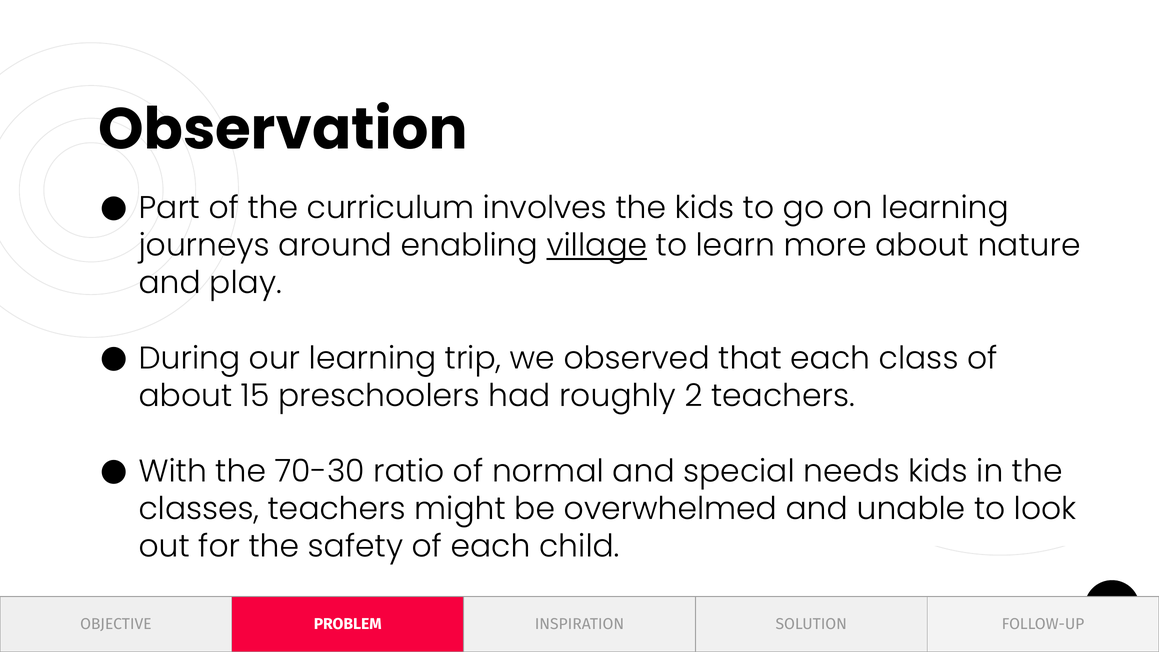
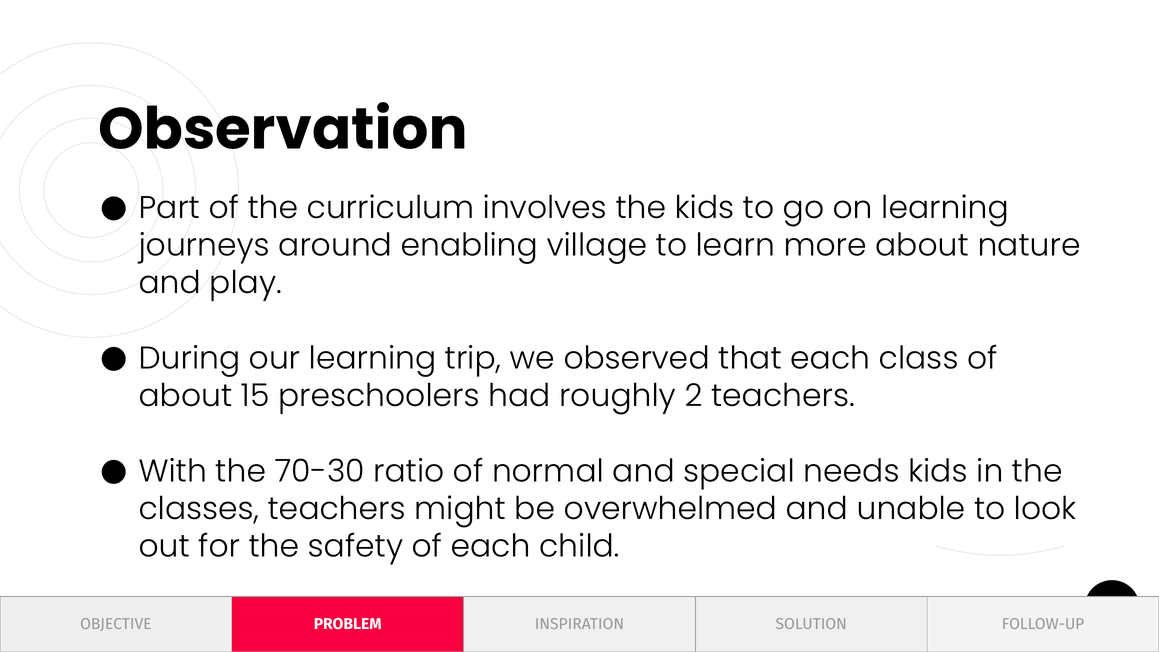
village underline: present -> none (597, 245)
